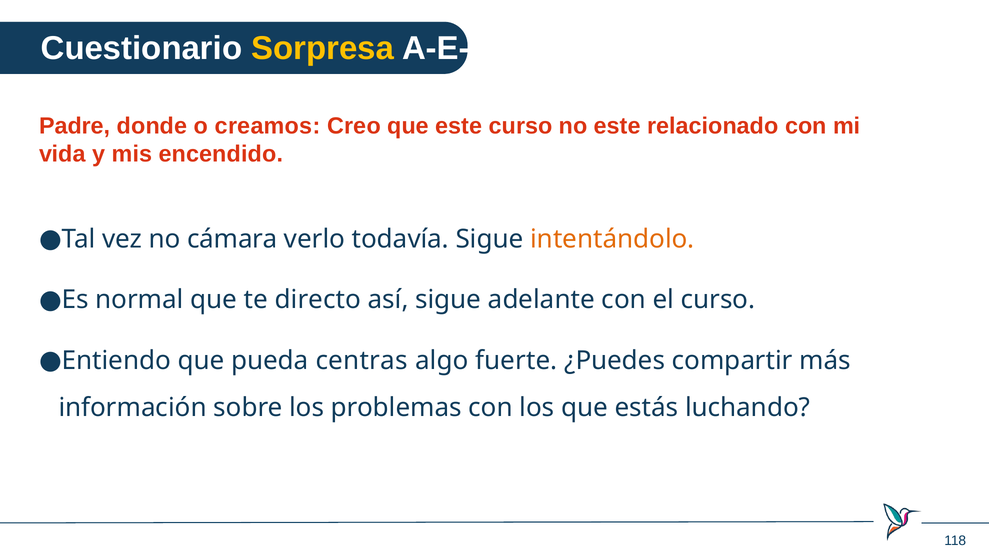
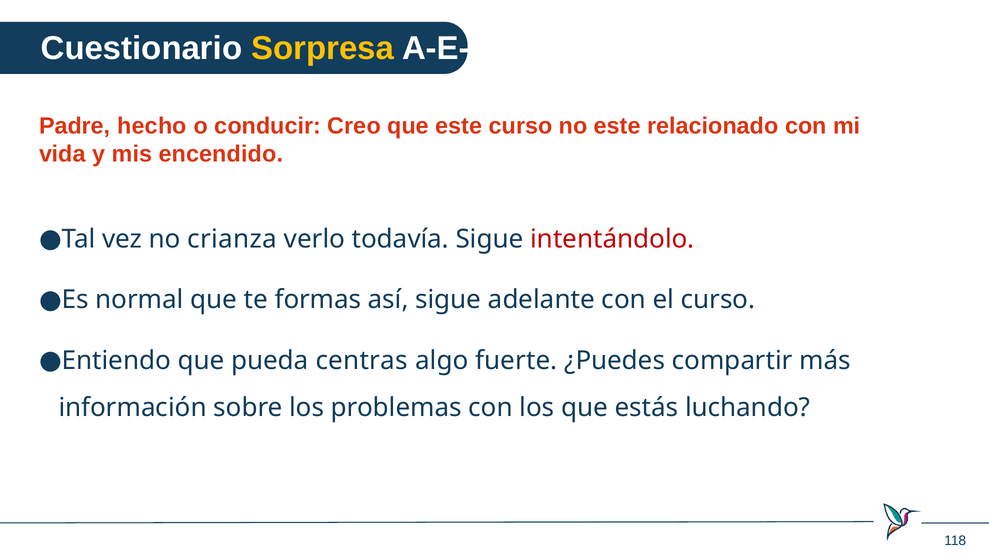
donde: donde -> hecho (152, 126)
creamos: creamos -> conducir (268, 126)
cámara: cámara -> crianza (232, 239)
intentándolo colour: orange -> red (612, 239)
directo: directo -> formas (318, 299)
